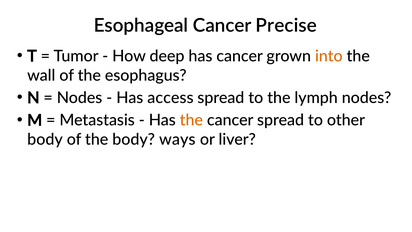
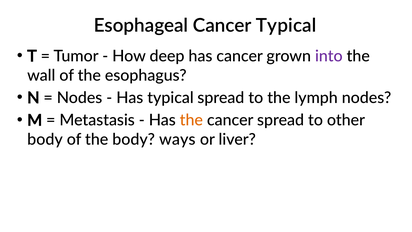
Cancer Precise: Precise -> Typical (286, 26)
into colour: orange -> purple (329, 56)
Has access: access -> typical (171, 98)
